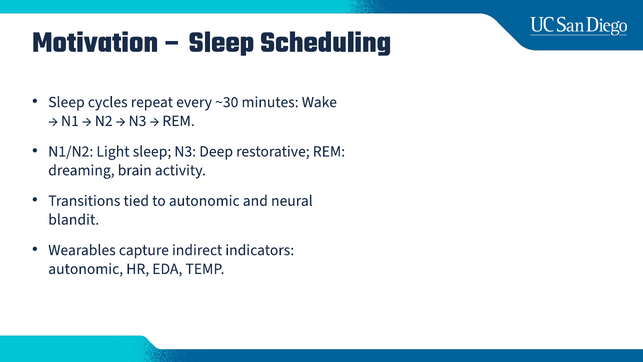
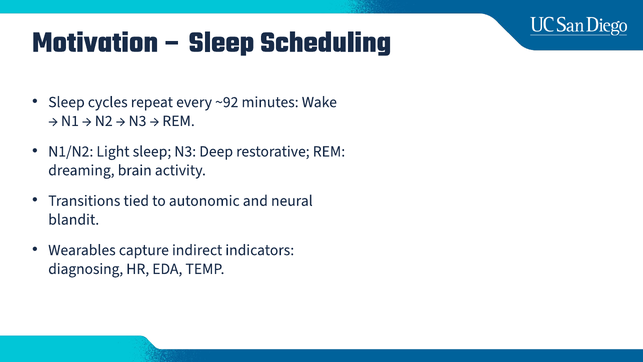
~30: ~30 -> ~92 (227, 102)
autonomic: autonomic -> diagnosing (86, 269)
